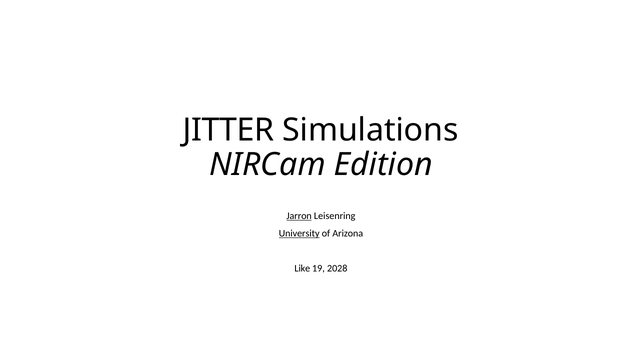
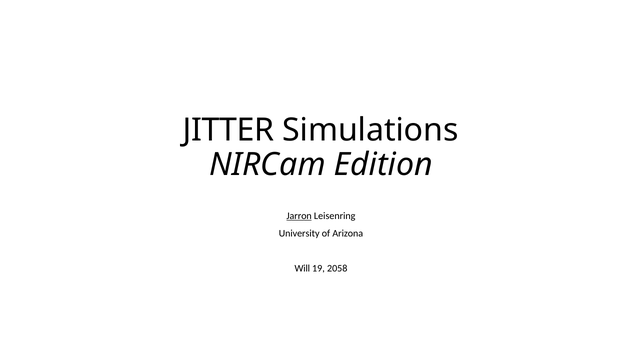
University underline: present -> none (299, 234)
Like: Like -> Will (302, 269)
2028: 2028 -> 2058 (337, 269)
